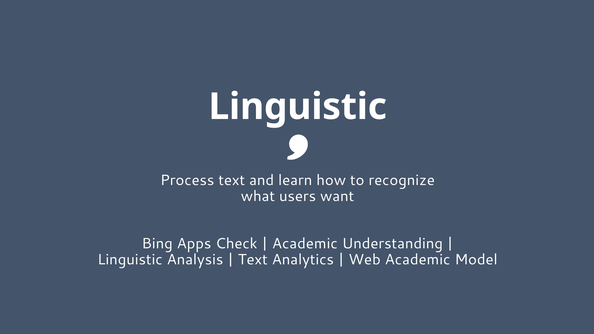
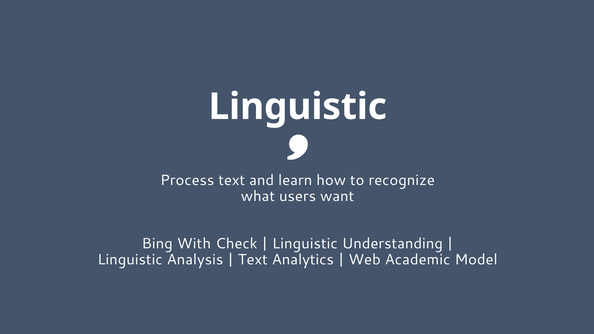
Apps: Apps -> With (194, 244)
Academic: Academic -> Linguistic (305, 244)
